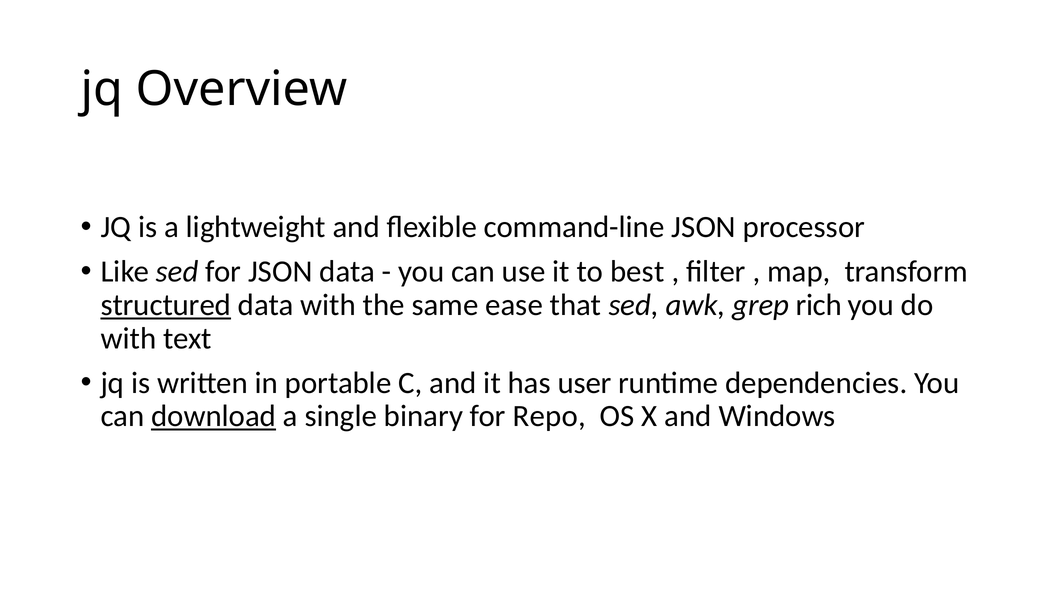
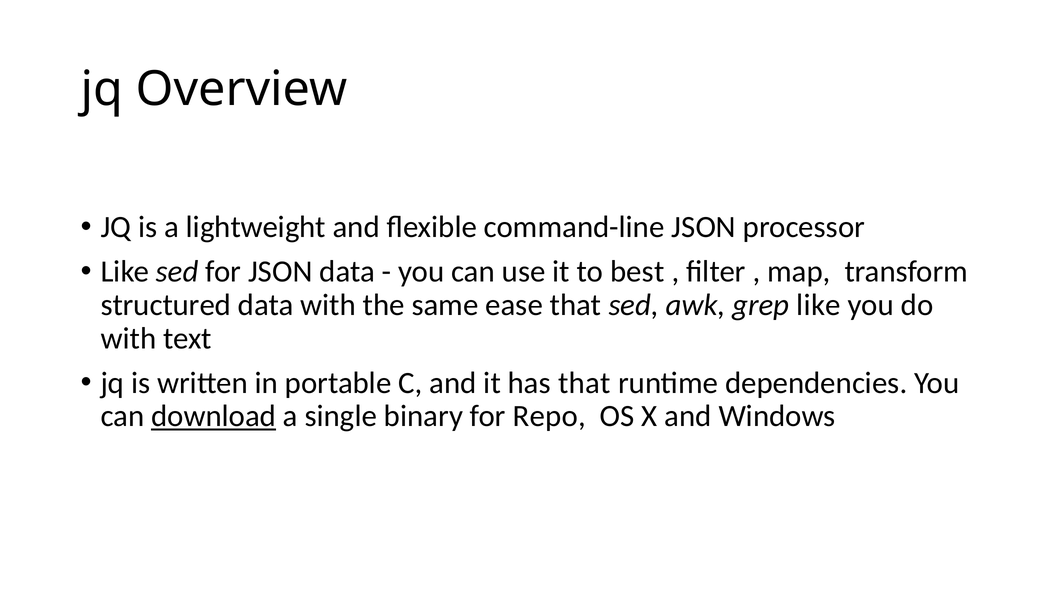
structured underline: present -> none (166, 305)
grep rich: rich -> like (819, 305)
has user: user -> that (584, 383)
